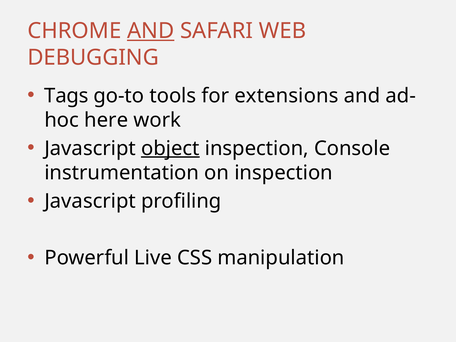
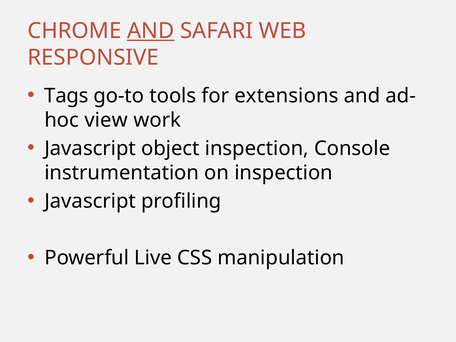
DEBUGGING: DEBUGGING -> RESPONSIVE (93, 57)
here: here -> view (106, 120)
object underline: present -> none (170, 148)
